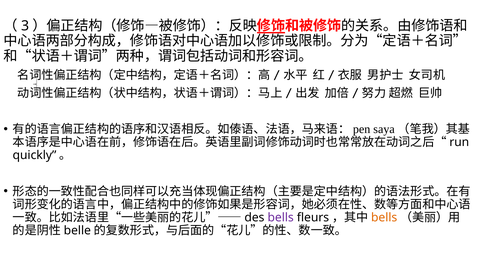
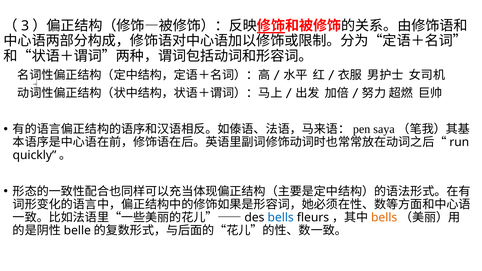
bells colour: purple -> blue (281, 217)
